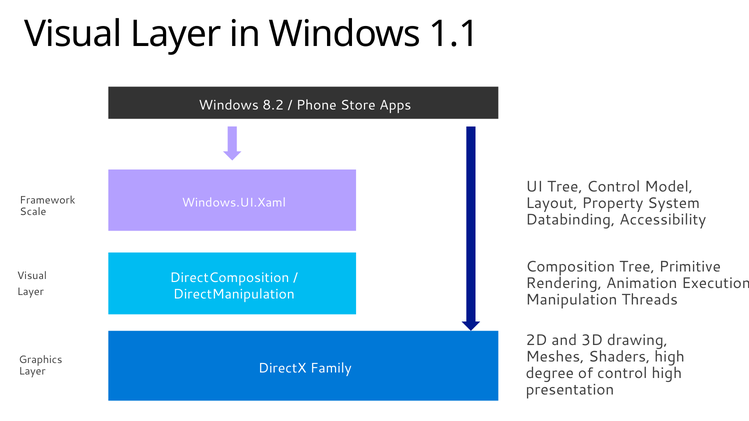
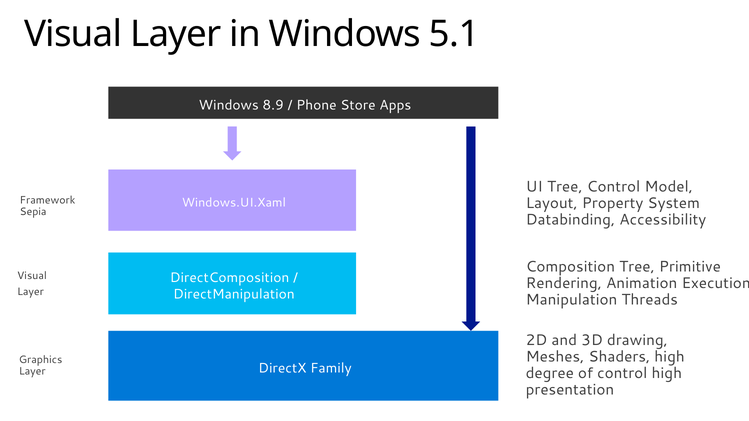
1.1: 1.1 -> 5.1 (454, 34)
8.2: 8.2 -> 8.9 (273, 105)
Scale: Scale -> Sepia (33, 212)
